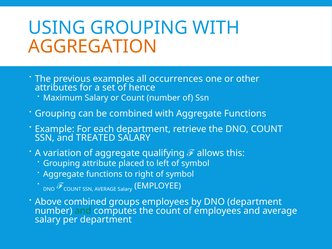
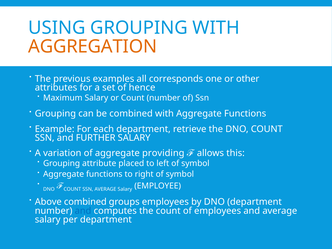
occurrences: occurrences -> corresponds (176, 79)
TREATED: TREATED -> FURTHER (96, 138)
qualifying: qualifying -> providing (163, 153)
and colour: green -> blue (83, 211)
